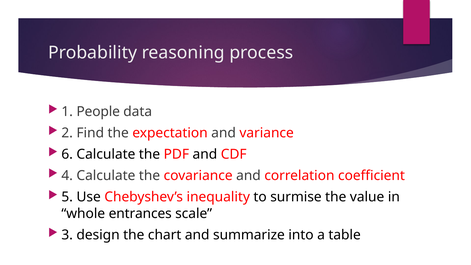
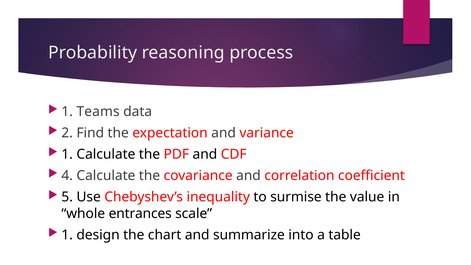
People: People -> Teams (98, 112)
6: 6 -> 1 (67, 154)
3: 3 -> 1 (67, 235)
